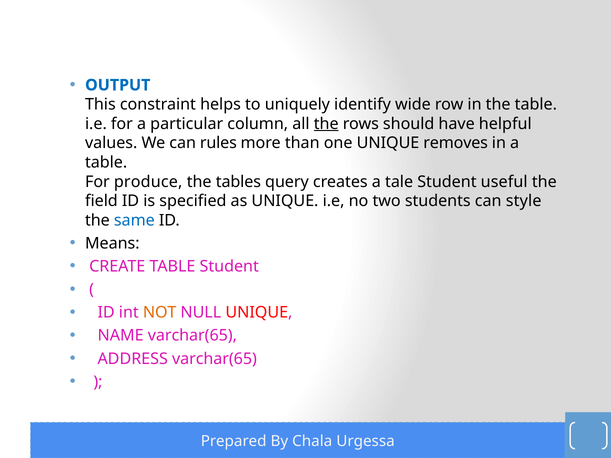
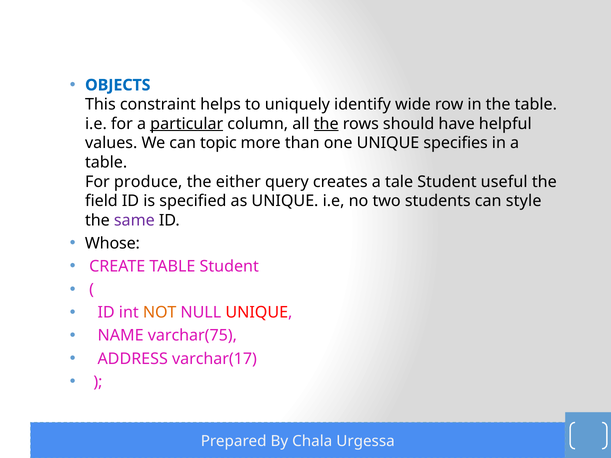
OUTPUT: OUTPUT -> OBJECTS (118, 85)
particular underline: none -> present (187, 124)
rules: rules -> topic (218, 143)
removes: removes -> specifies (456, 143)
tables: tables -> either (238, 182)
same colour: blue -> purple (134, 221)
Means: Means -> Whose (112, 244)
NAME varchar(65: varchar(65 -> varchar(75 (192, 336)
ADDRESS varchar(65: varchar(65 -> varchar(17 (214, 359)
